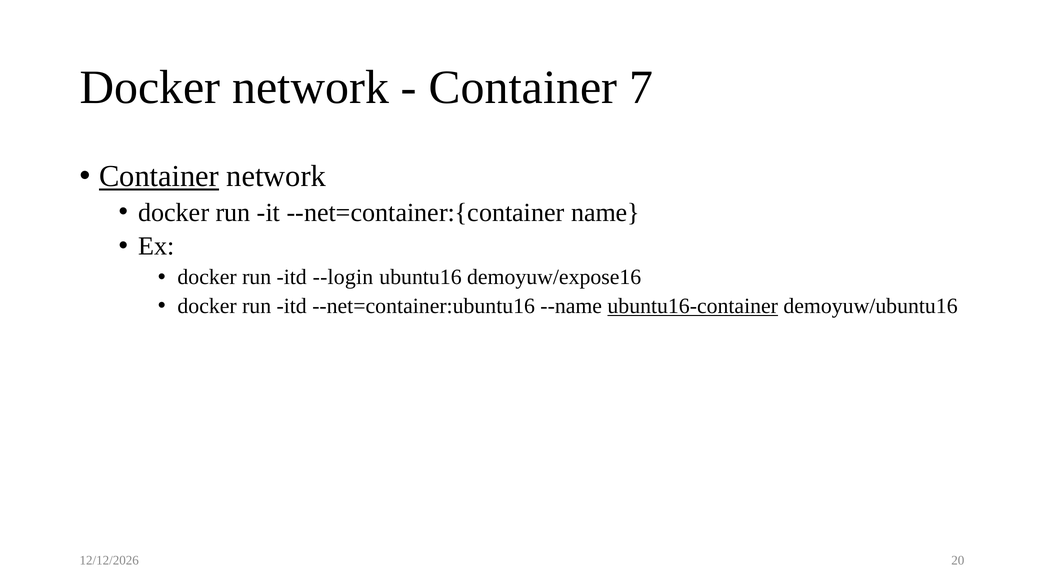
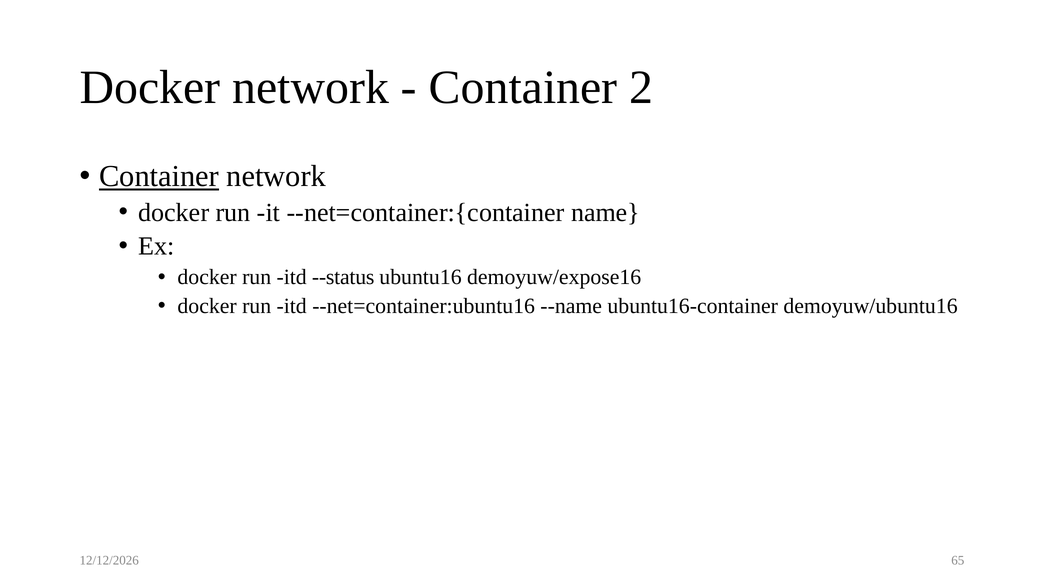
7: 7 -> 2 (641, 88)
--login: --login -> --status (343, 277)
ubuntu16-container underline: present -> none (693, 306)
20: 20 -> 65 (958, 561)
